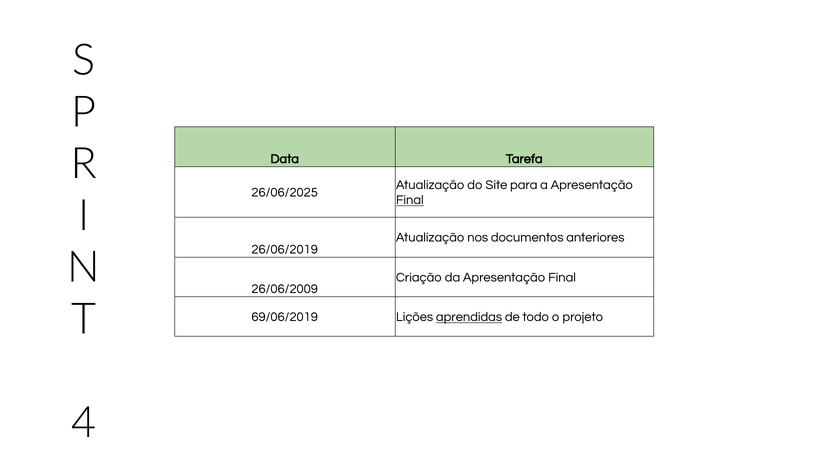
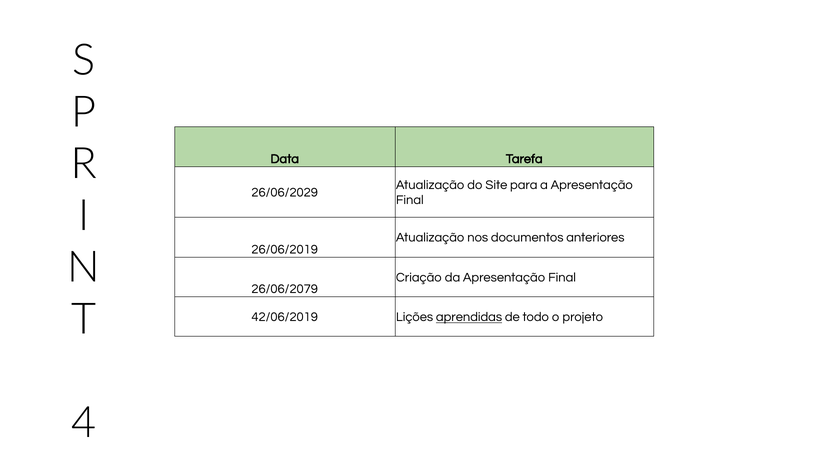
26/06/2025: 26/06/2025 -> 26/06/2029 (285, 192)
Final underline: present -> none (410, 200)
26/06/2009: 26/06/2009 -> 26/06/2079 (285, 289)
69/06/2019: 69/06/2019 -> 42/06/2019 (285, 317)
